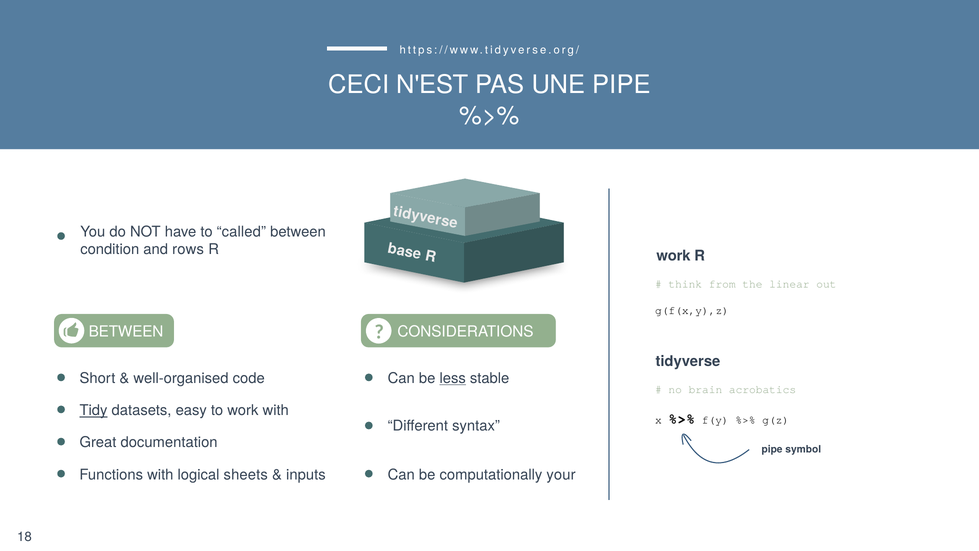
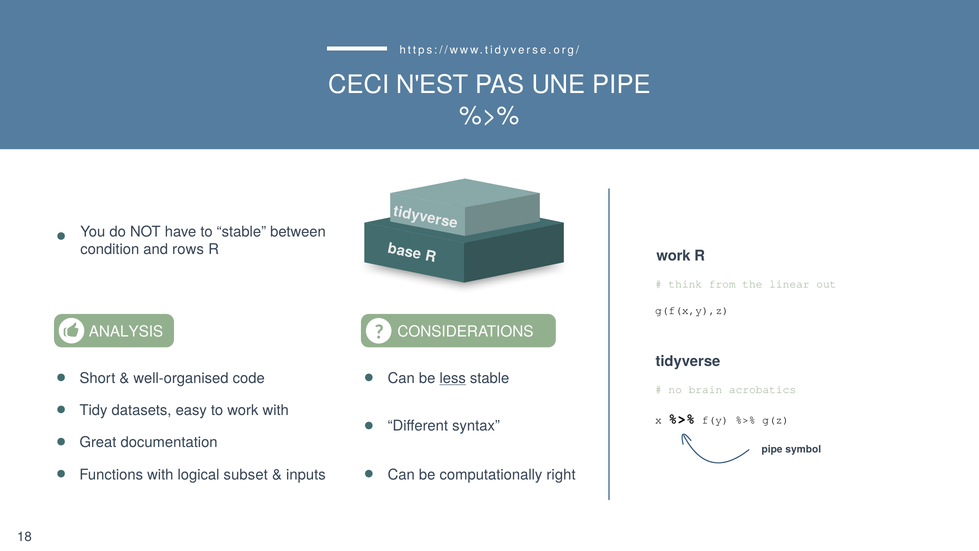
to called: called -> stable (241, 232)
BETWEEN: BETWEEN -> ANALYSIS (126, 332)
Tidy underline: present -> none (94, 410)
sheets: sheets -> subset (246, 475)
your: your -> right (561, 475)
